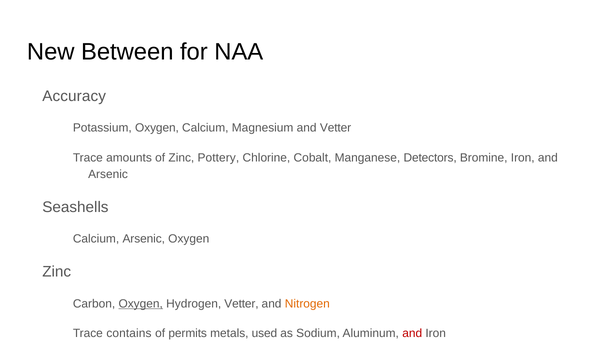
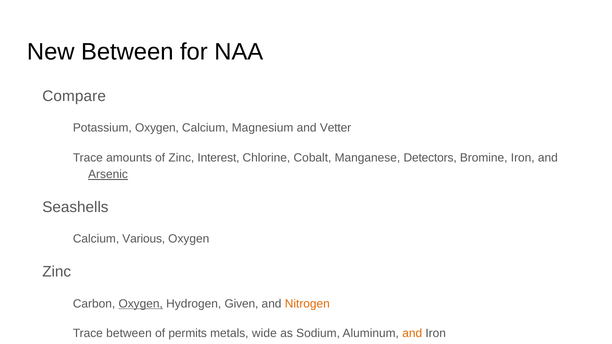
Accuracy: Accuracy -> Compare (74, 96)
Pottery: Pottery -> Interest (218, 158)
Arsenic underline: none -> present (108, 174)
Calcium Arsenic: Arsenic -> Various (144, 239)
Hydrogen Vetter: Vetter -> Given (241, 304)
Trace contains: contains -> between (129, 334)
used: used -> wide (264, 334)
and colour: red -> orange (412, 334)
